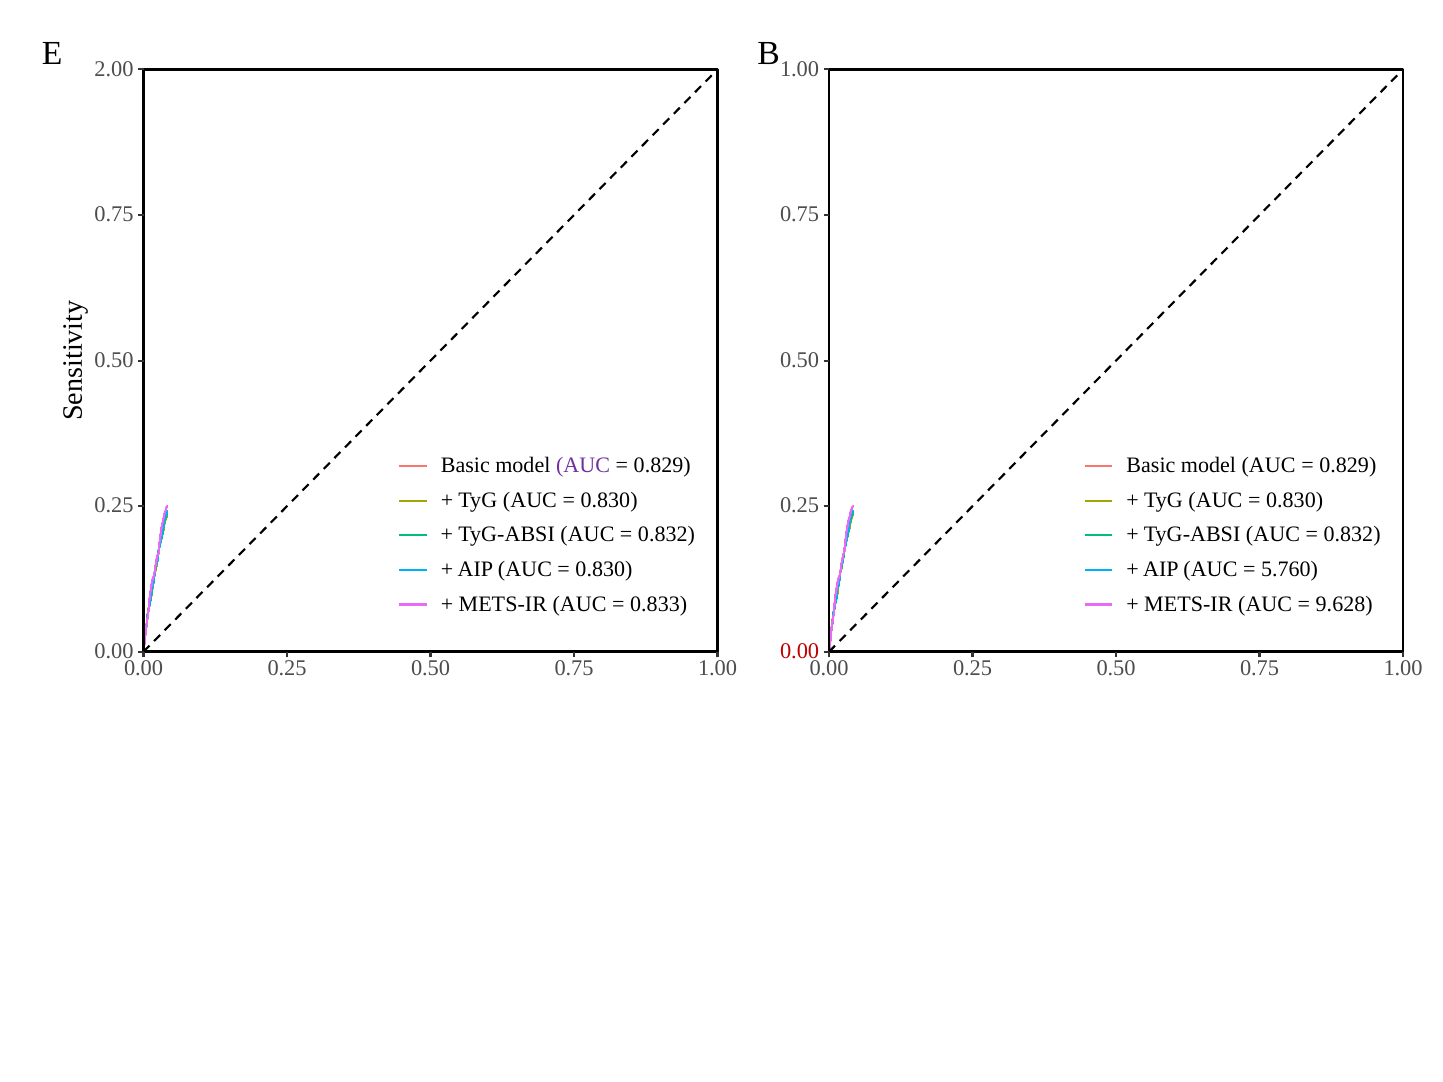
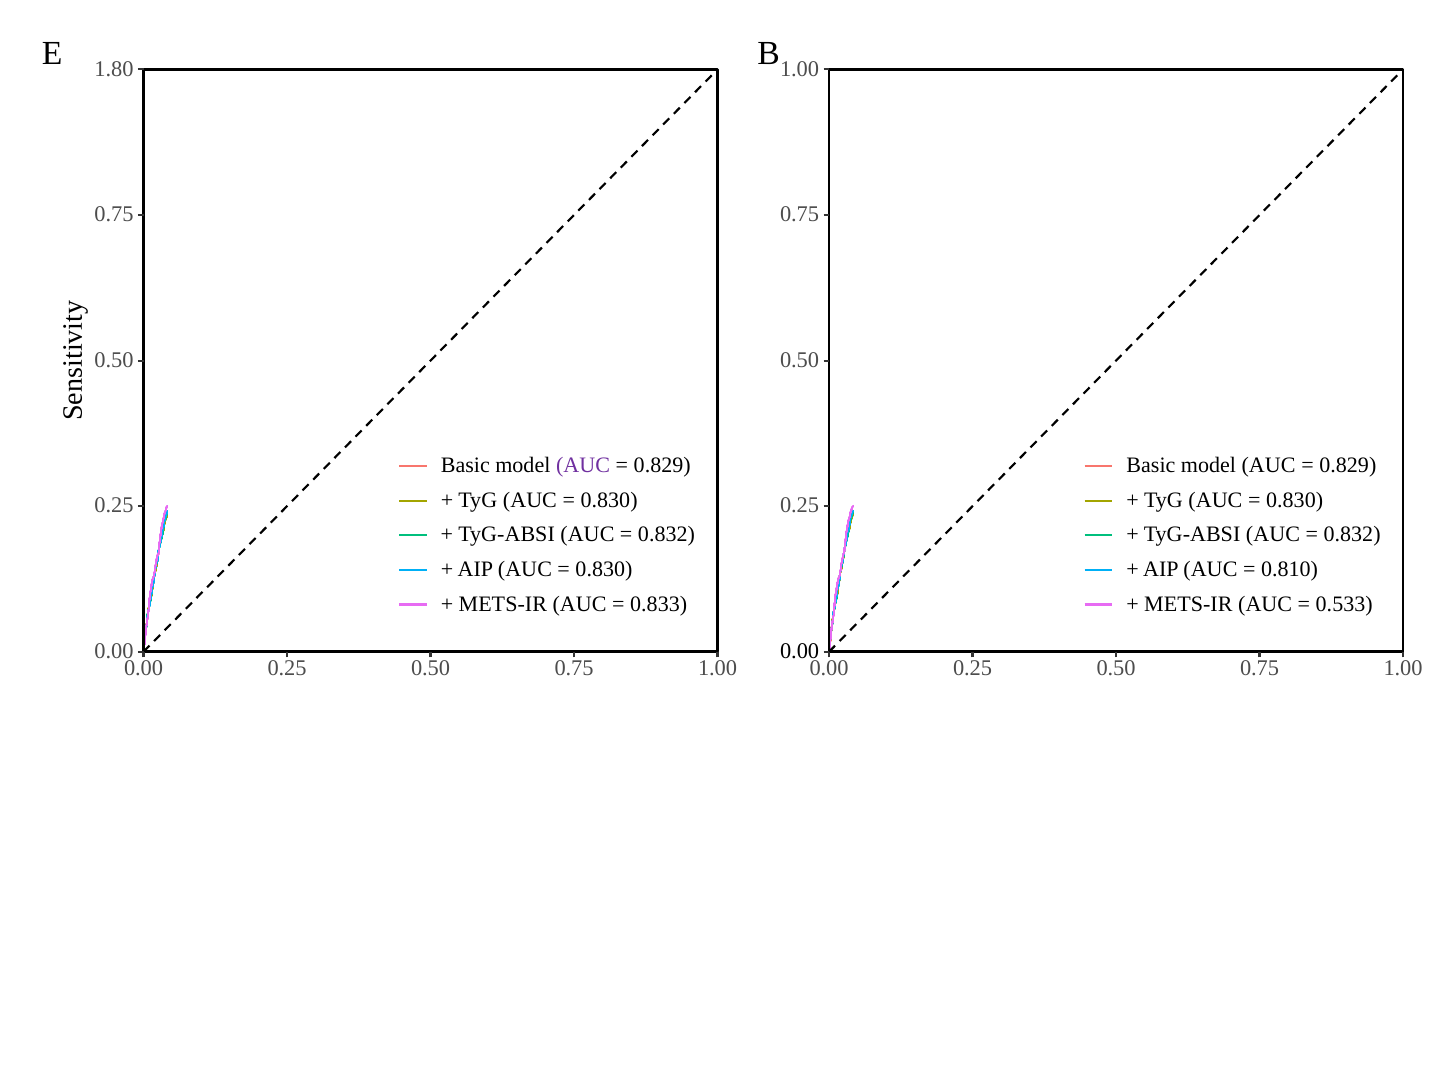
2.00: 2.00 -> 1.80 (114, 69)
5.760: 5.760 -> 0.810 (1290, 569)
9.628: 9.628 -> 0.533 (1344, 604)
0.00 colour: red -> black (800, 651)
